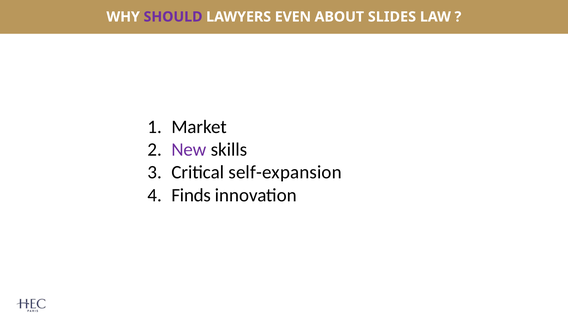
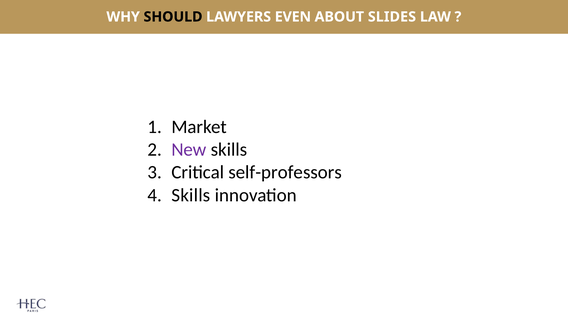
SHOULD colour: purple -> black (173, 17)
self-expansion: self-expansion -> self-professors (285, 172)
Finds: Finds -> Skills (191, 195)
